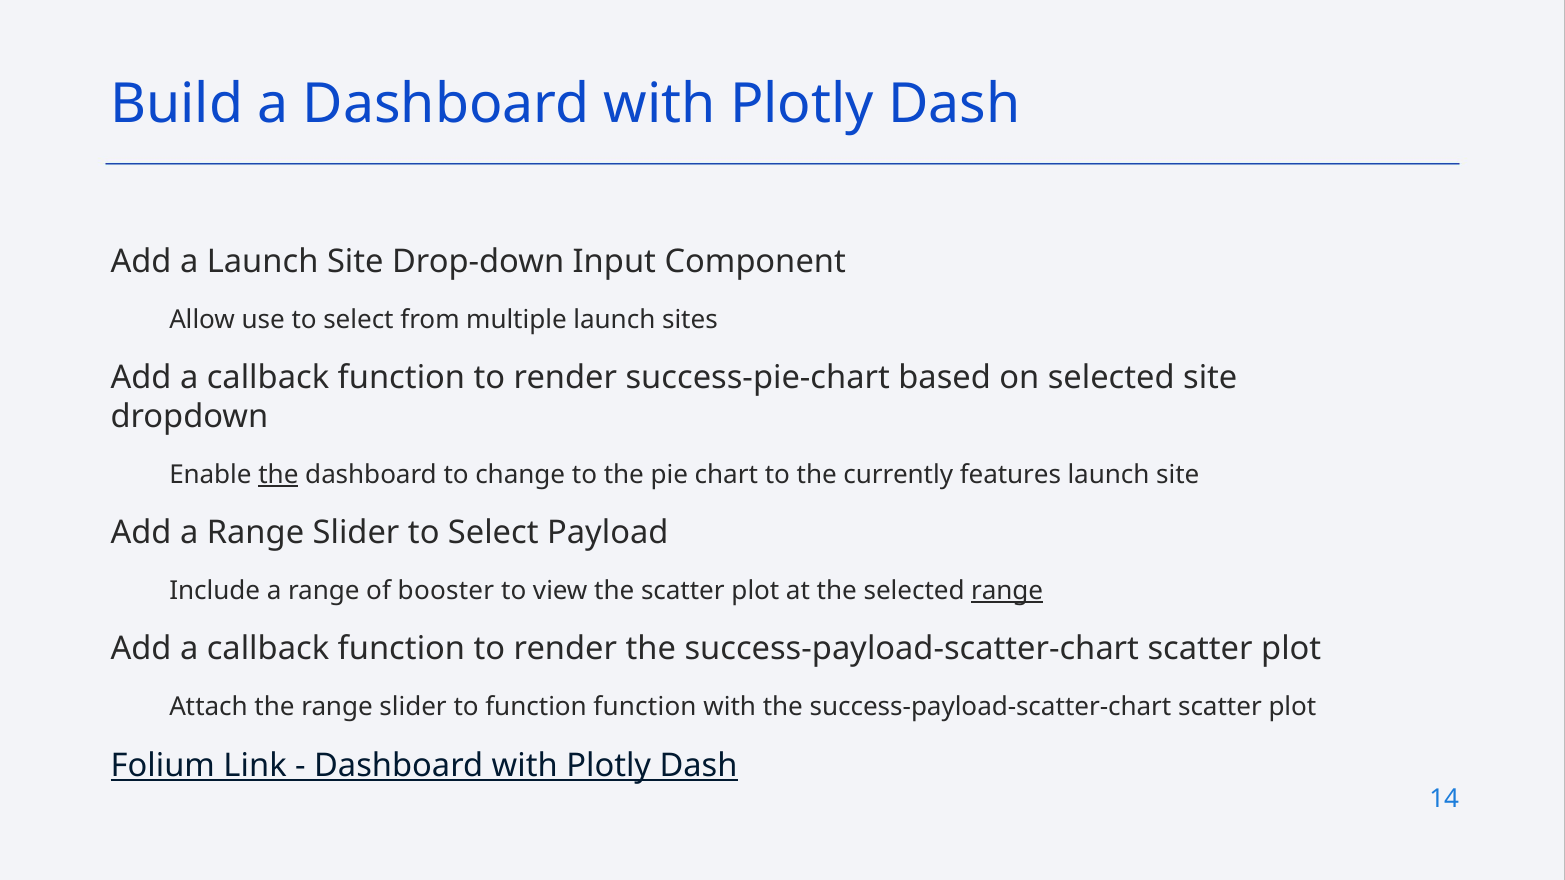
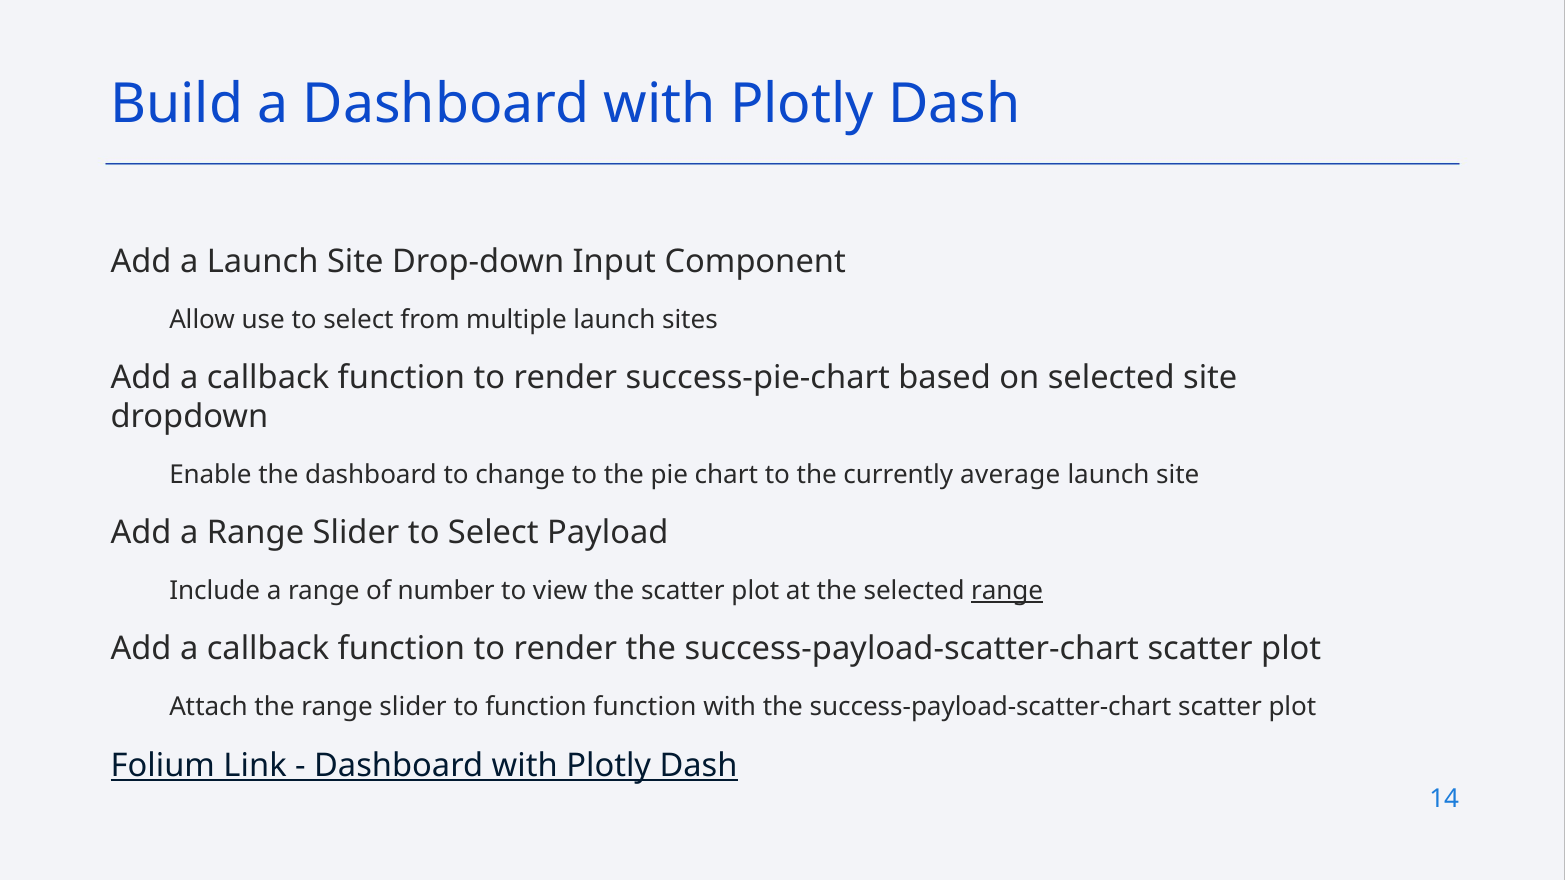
the underline: present -> none (278, 475)
features: features -> average (1010, 475)
booster: booster -> number (446, 591)
